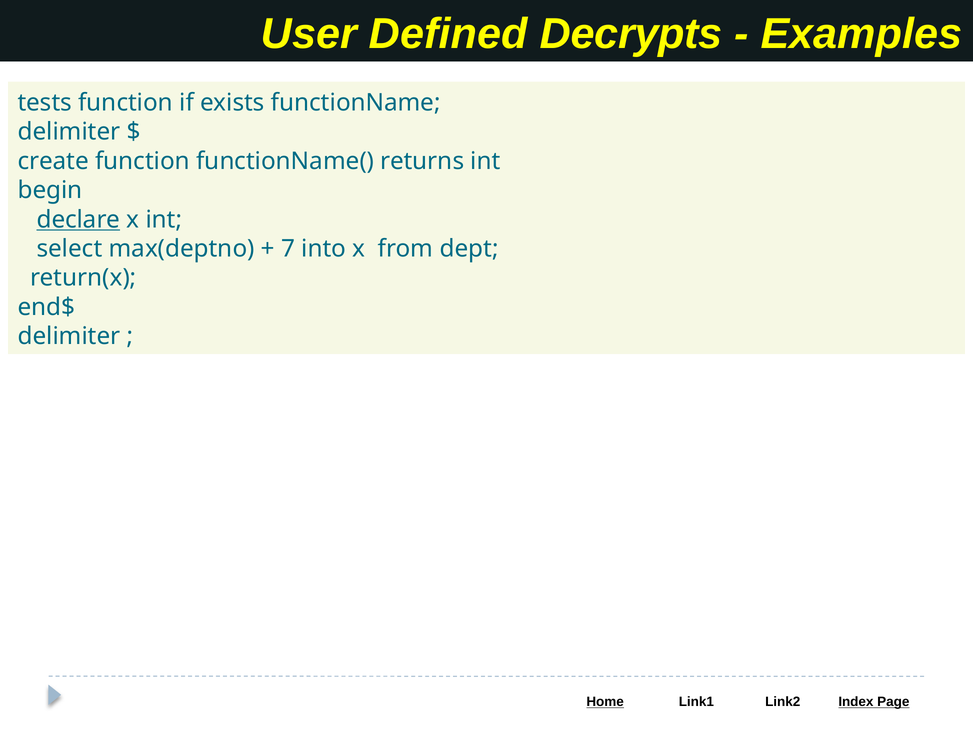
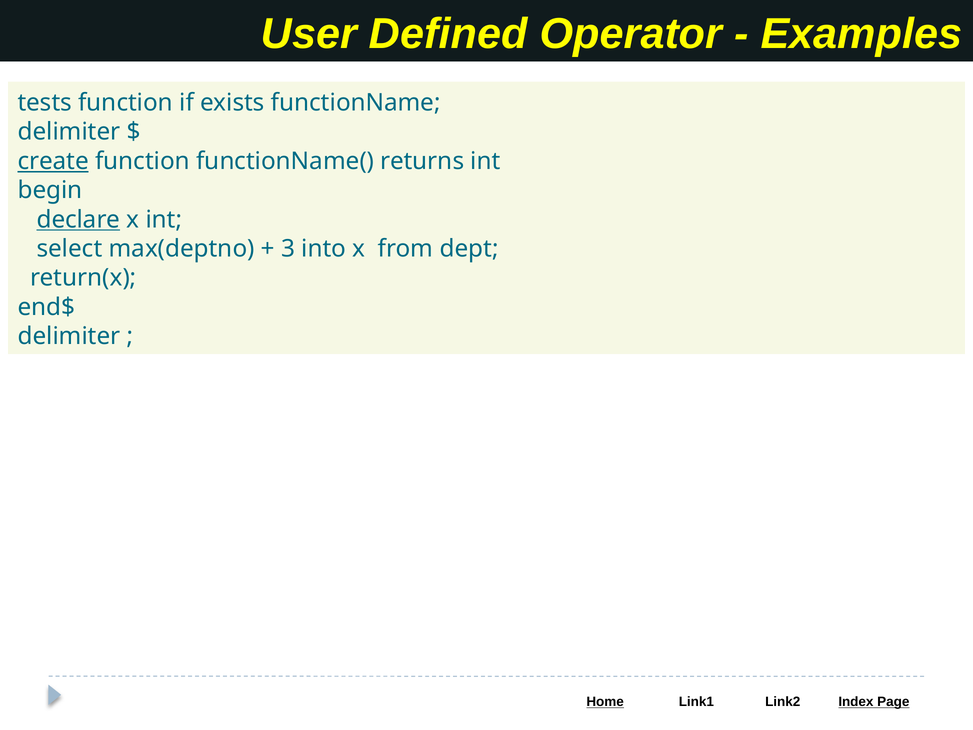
Decrypts: Decrypts -> Operator (631, 34)
create underline: none -> present (53, 161)
7: 7 -> 3 (288, 249)
